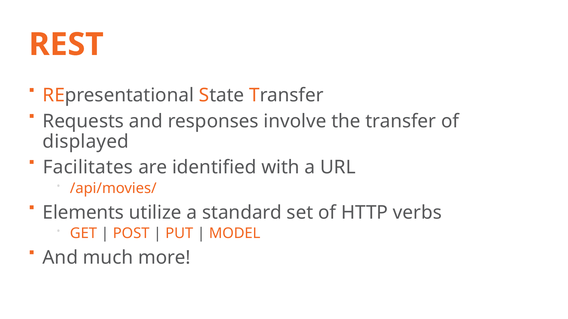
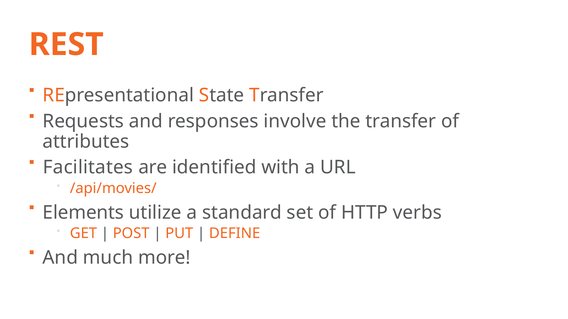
displayed: displayed -> attributes (86, 142)
MODEL: MODEL -> DEFINE (235, 234)
